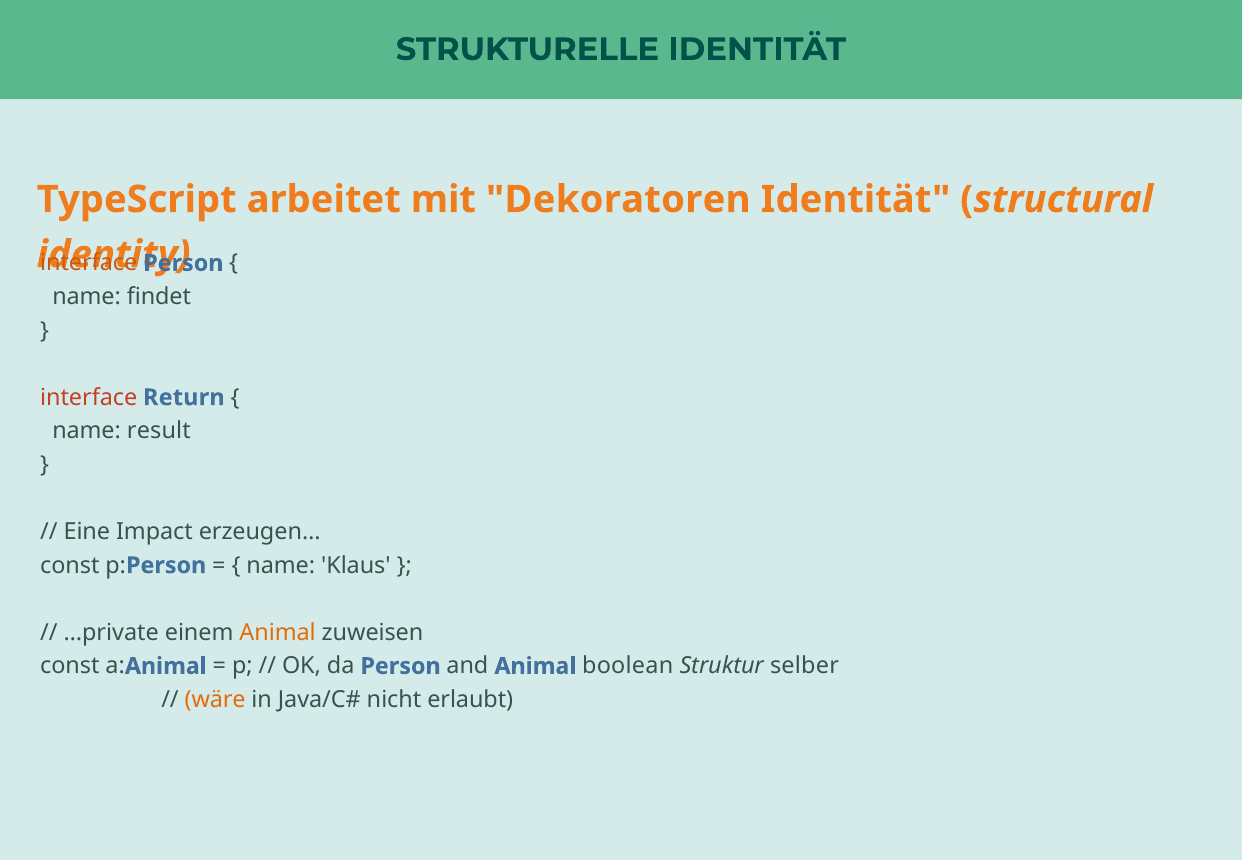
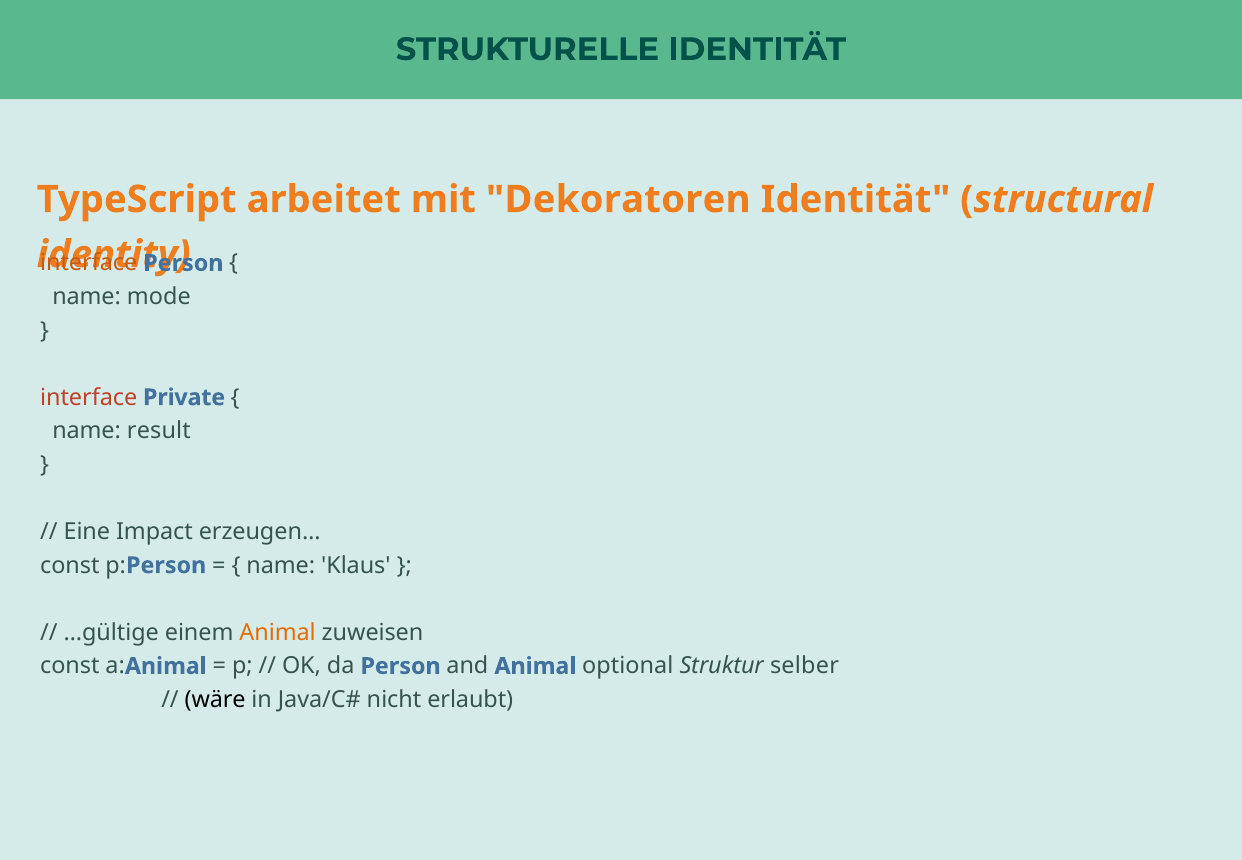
findet: findet -> mode (159, 297)
Return: Return -> Private (184, 397)
…private: …private -> …gültige (111, 632)
boolean: boolean -> optional (628, 666)
wäre colour: orange -> black (215, 700)
